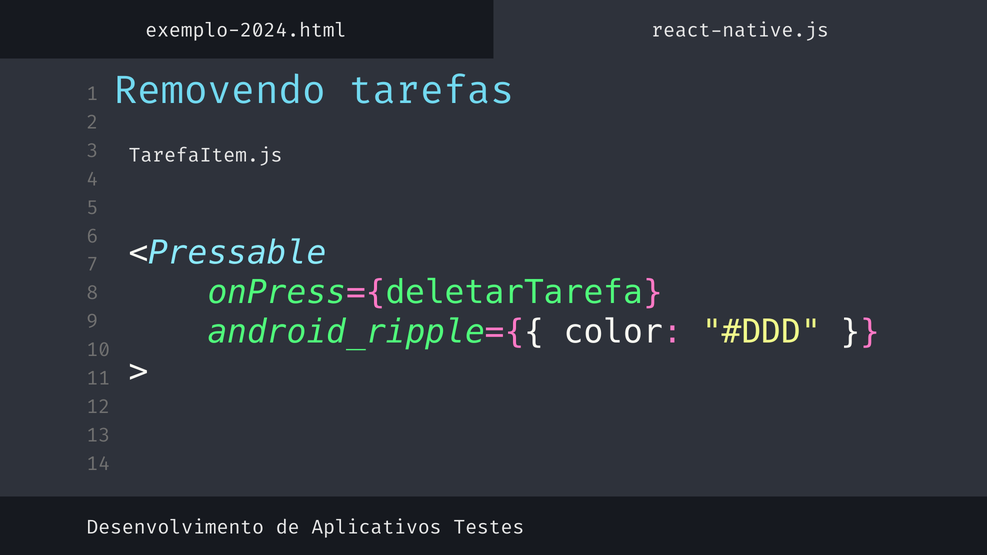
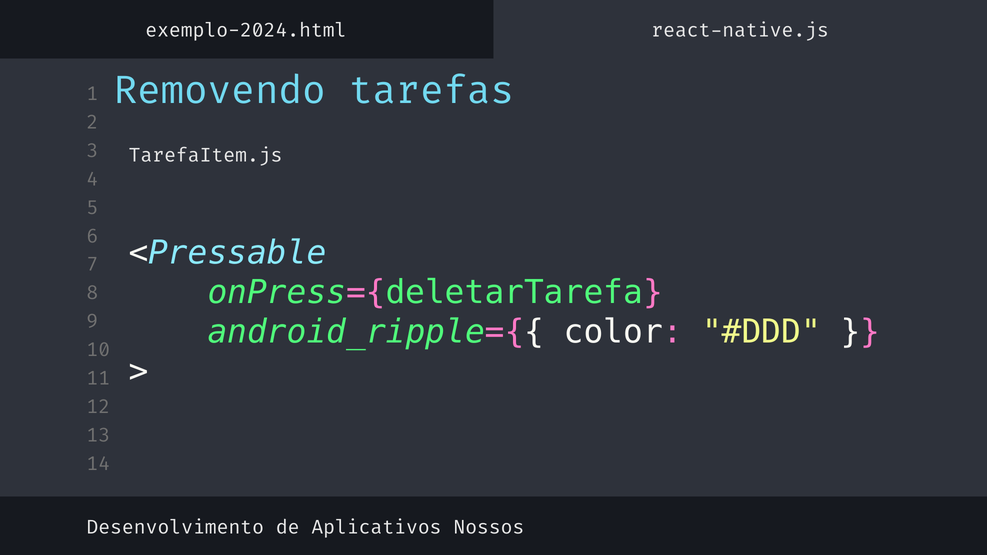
Testes: Testes -> Nossos (489, 527)
